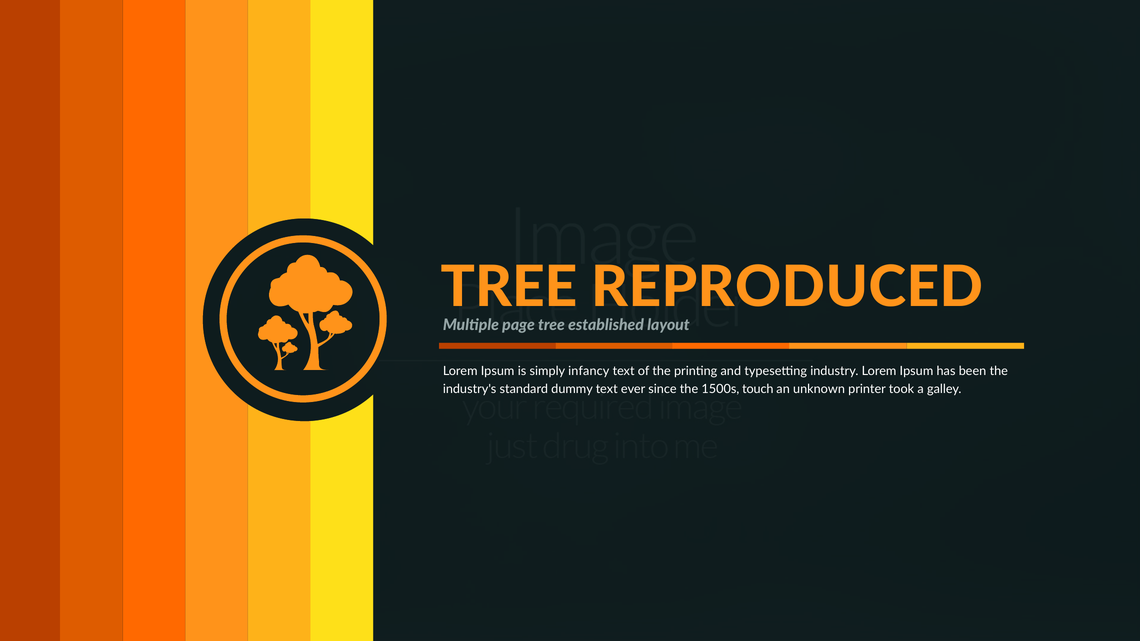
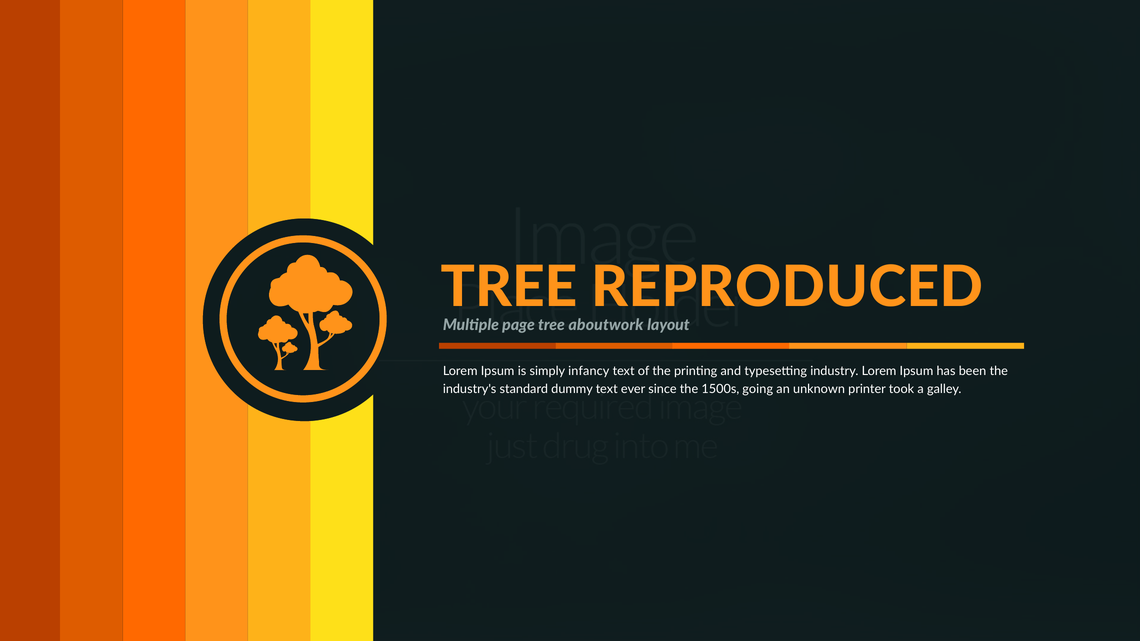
established: established -> aboutwork (606, 325)
touch: touch -> going (758, 389)
